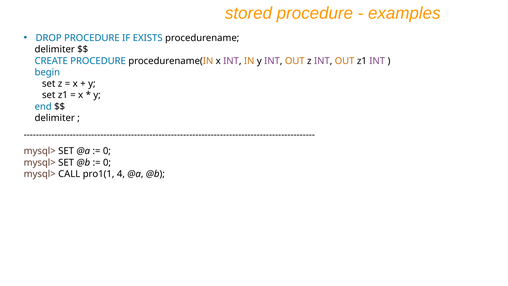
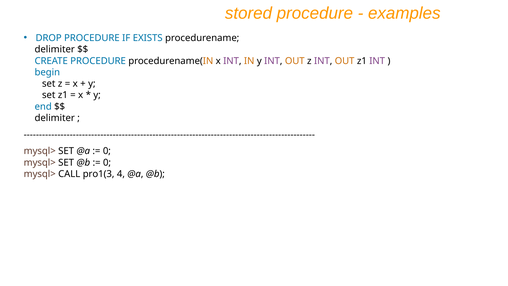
pro1(1: pro1(1 -> pro1(3 (99, 174)
